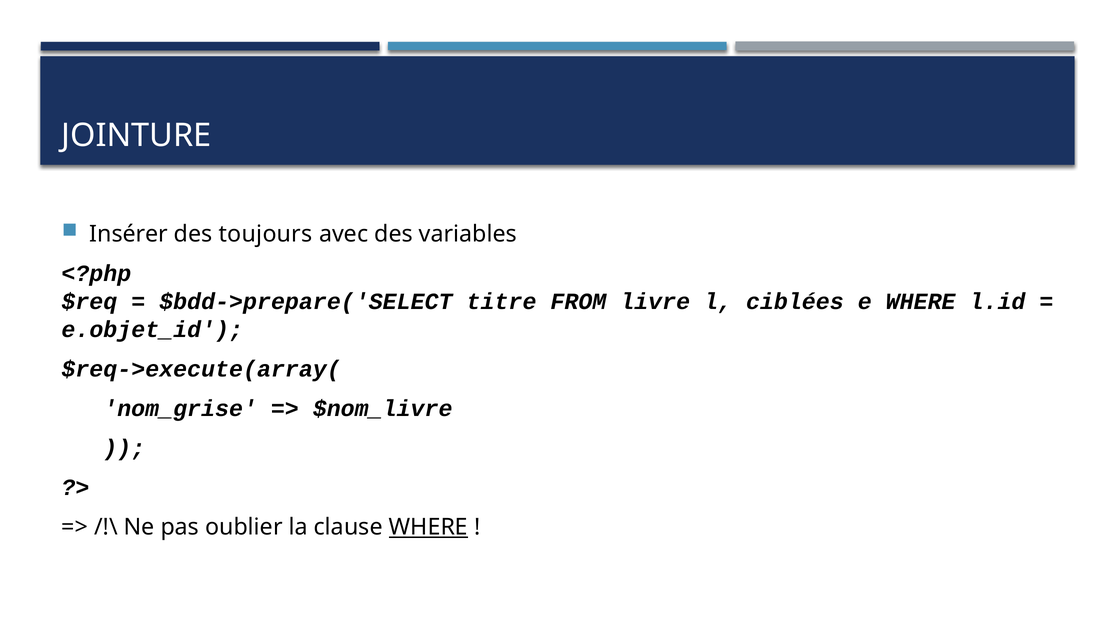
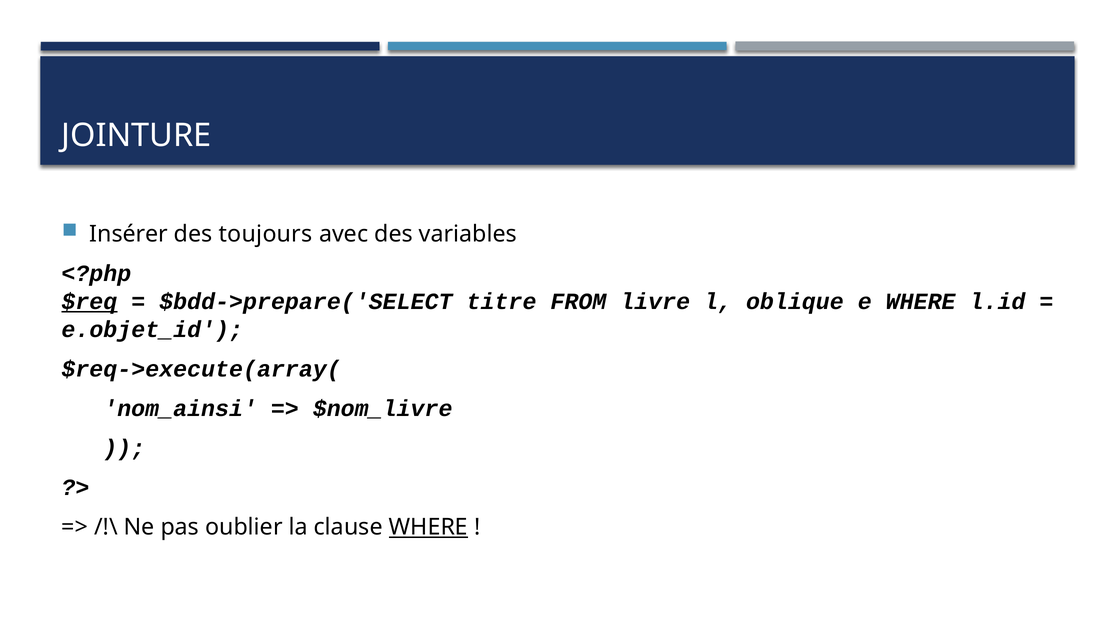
$req underline: none -> present (89, 302)
ciblées: ciblées -> oblique (795, 302)
nom_grise: nom_grise -> nom_ainsi (180, 409)
